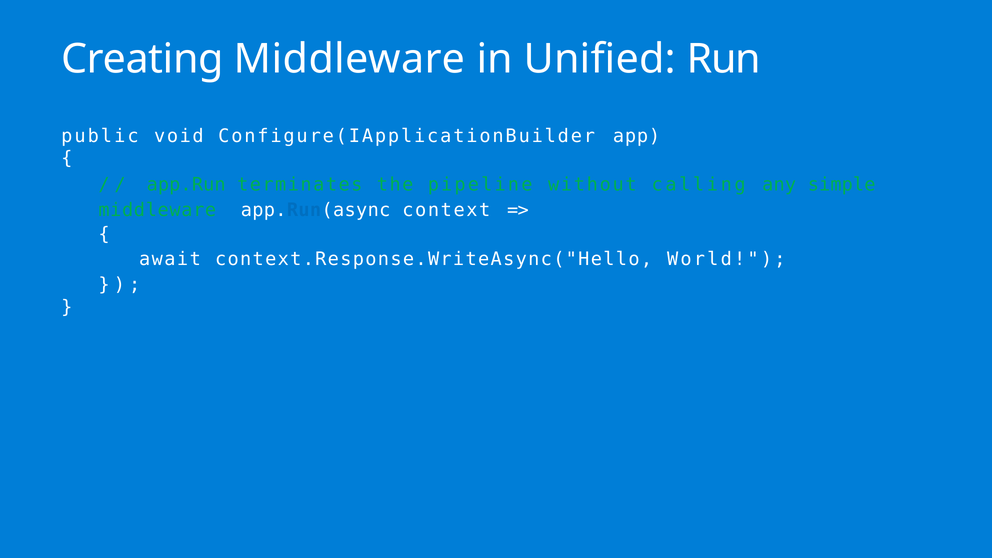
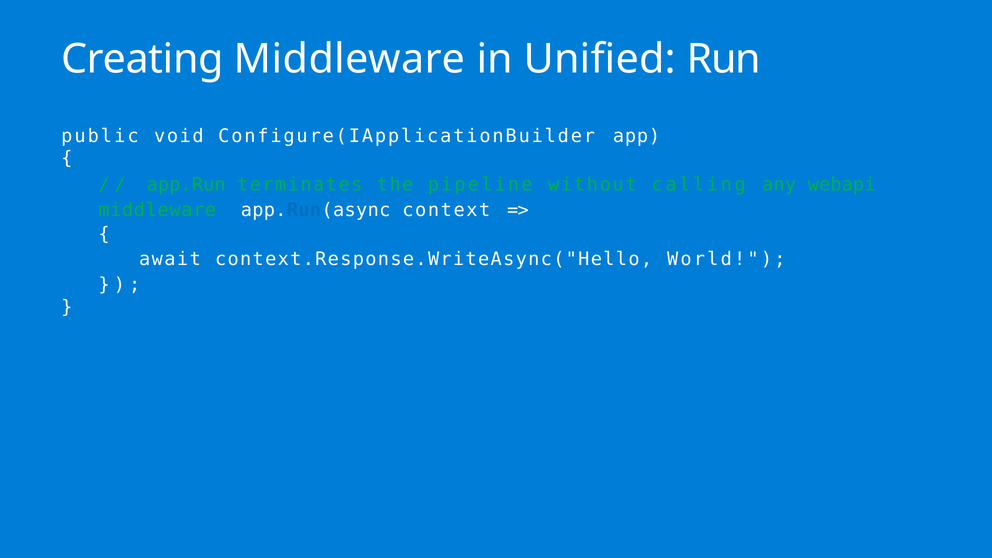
simple: simple -> webapi (842, 185)
